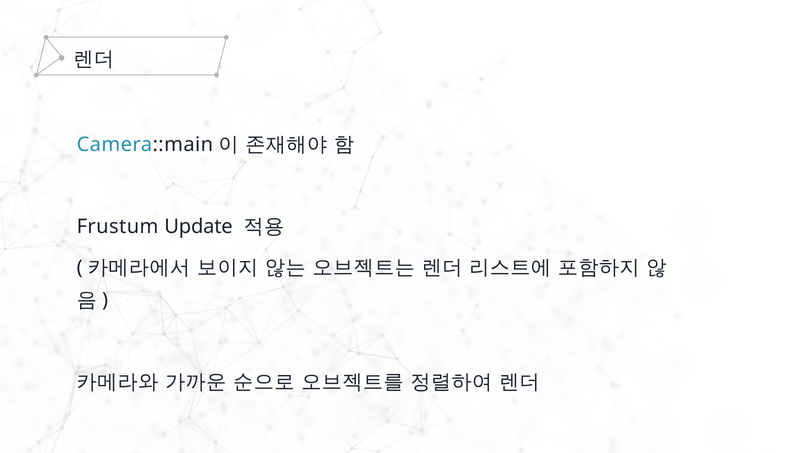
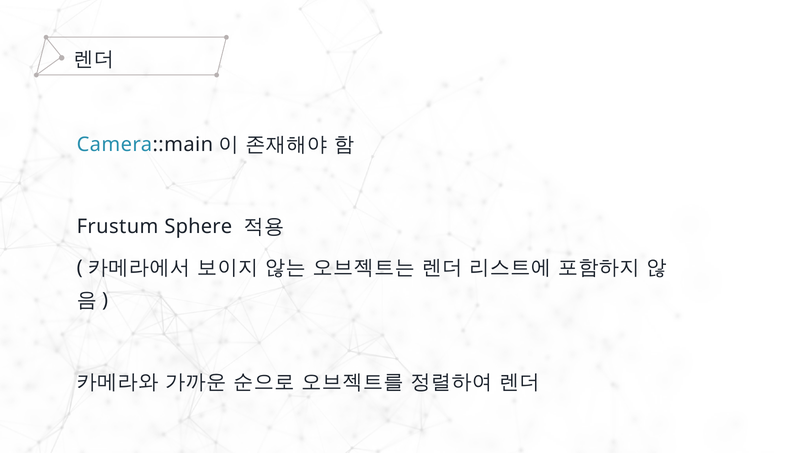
Update: Update -> Sphere (198, 226)
